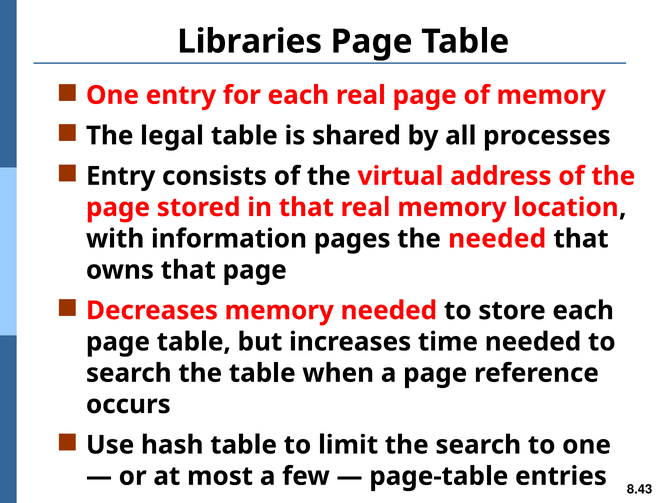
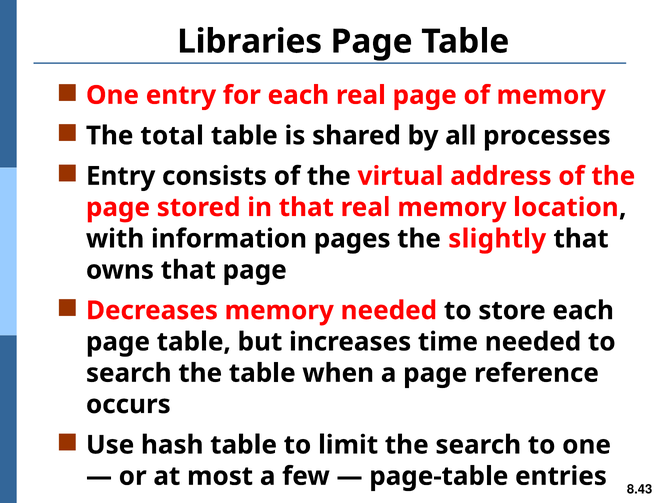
legal: legal -> total (172, 136)
the needed: needed -> slightly (497, 239)
